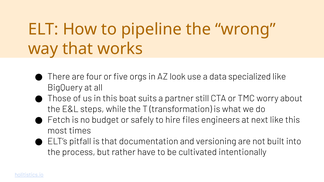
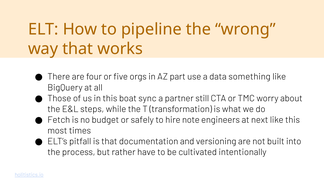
look: look -> part (178, 77)
specialized: specialized -> something (249, 77)
suits: suits -> sync (147, 98)
files: files -> note (191, 120)
